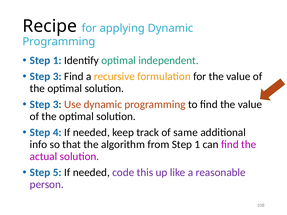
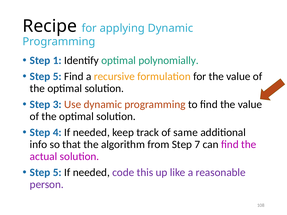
independent: independent -> polynomially (169, 60)
3: 3 -> 5 (57, 76)
from Step 1: 1 -> 7 (197, 145)
